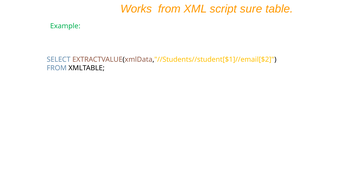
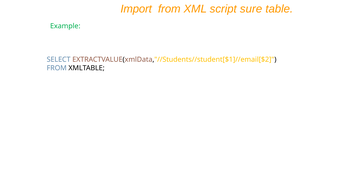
Works: Works -> Import (136, 9)
